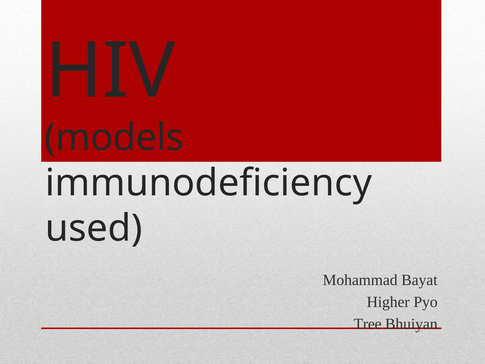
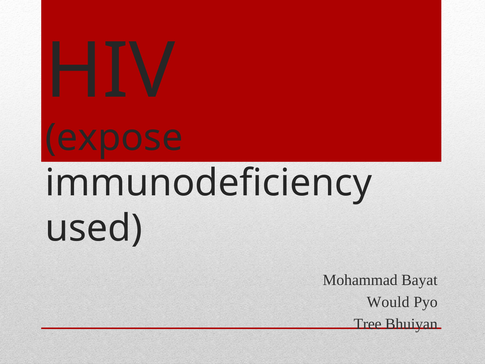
models: models -> expose (114, 138)
Higher: Higher -> Would (388, 302)
